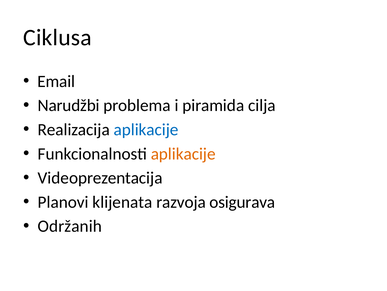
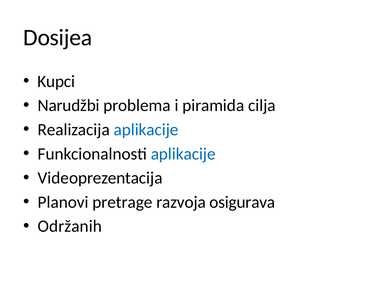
Ciklusa: Ciklusa -> Dosijea (58, 37)
Email: Email -> Kupci (56, 81)
aplikacije colour: orange -> blue (183, 153)
klijenata: klijenata -> pretrage (122, 202)
